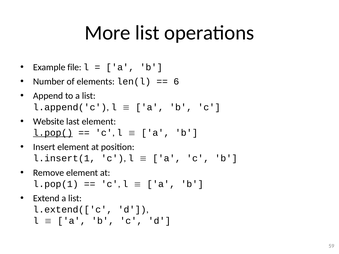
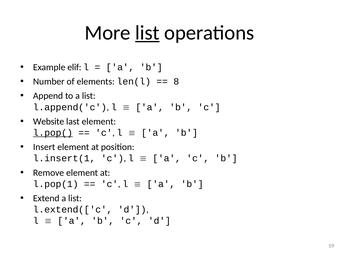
list underline: none -> present (147, 33)
file: file -> elif (74, 67)
6: 6 -> 8 (176, 82)
